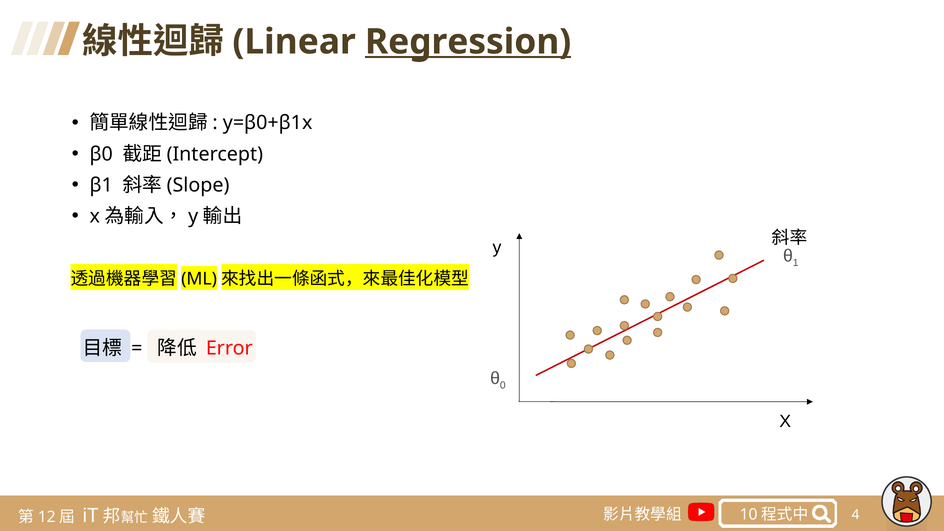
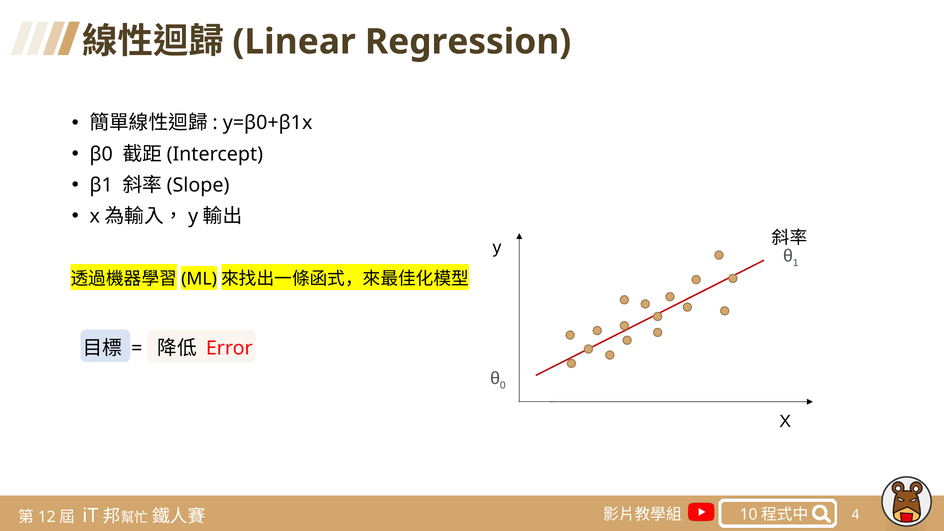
Regression underline: present -> none (468, 42)
